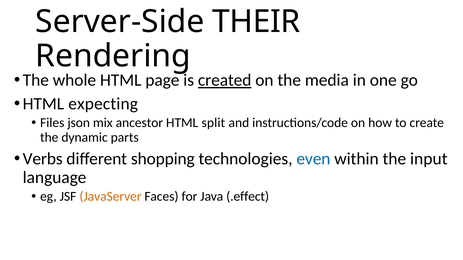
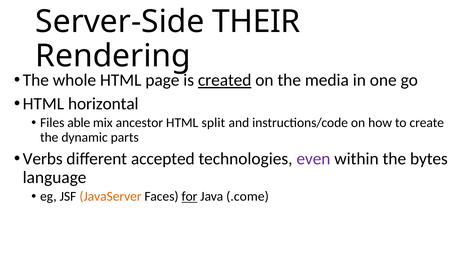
expecting: expecting -> horizontal (103, 104)
json: json -> able (79, 123)
shopping: shopping -> accepted (163, 159)
even colour: blue -> purple (313, 159)
input: input -> bytes (429, 159)
for underline: none -> present (189, 197)
.effect: .effect -> .come (247, 197)
